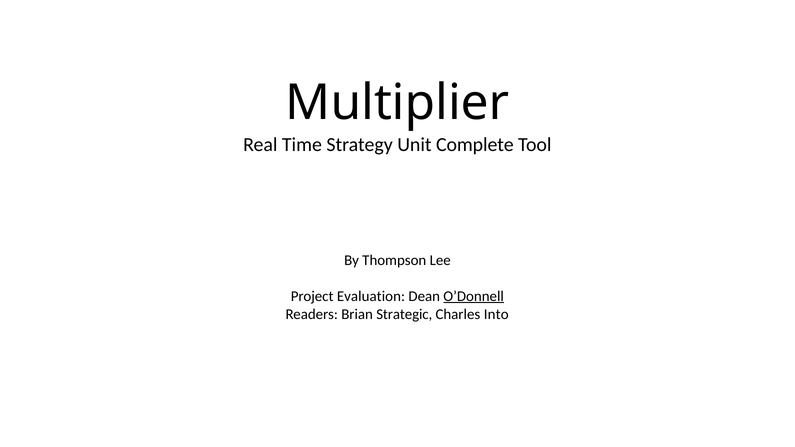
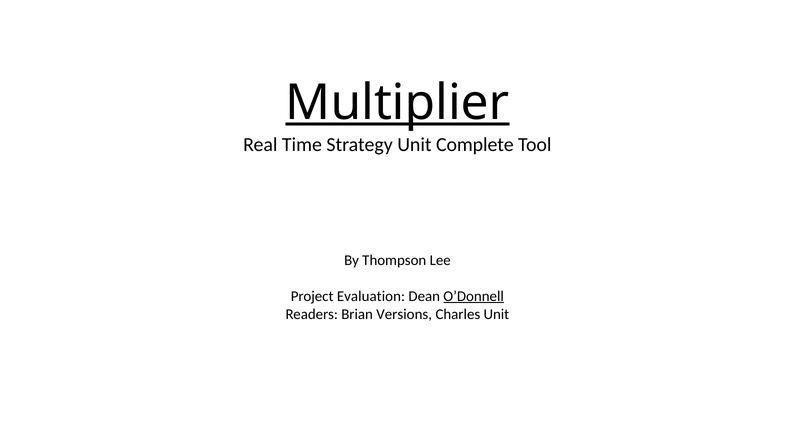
Multiplier underline: none -> present (397, 103)
Strategic: Strategic -> Versions (404, 314)
Charles Into: Into -> Unit (496, 314)
